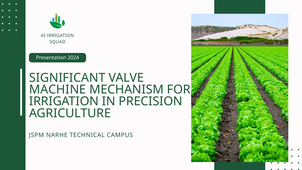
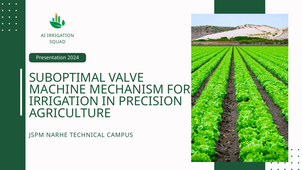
SIGNIFICANT: SIGNIFICANT -> SUBOPTIMAL (67, 78)
